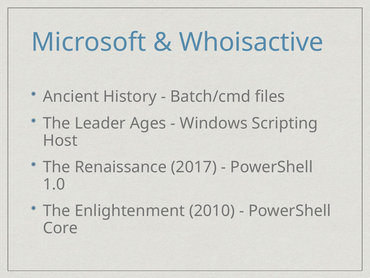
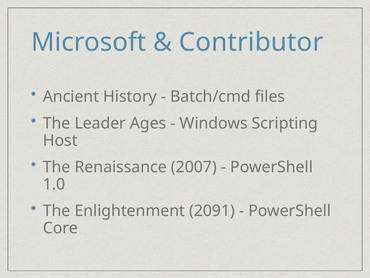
Whoisactive: Whoisactive -> Contributor (251, 42)
2017: 2017 -> 2007 (194, 167)
2010: 2010 -> 2091 (212, 211)
